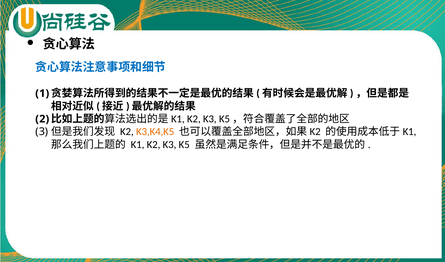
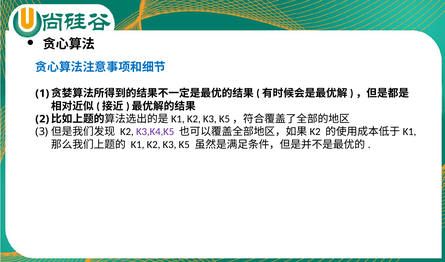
K3,K4,K5 colour: orange -> purple (155, 132)
